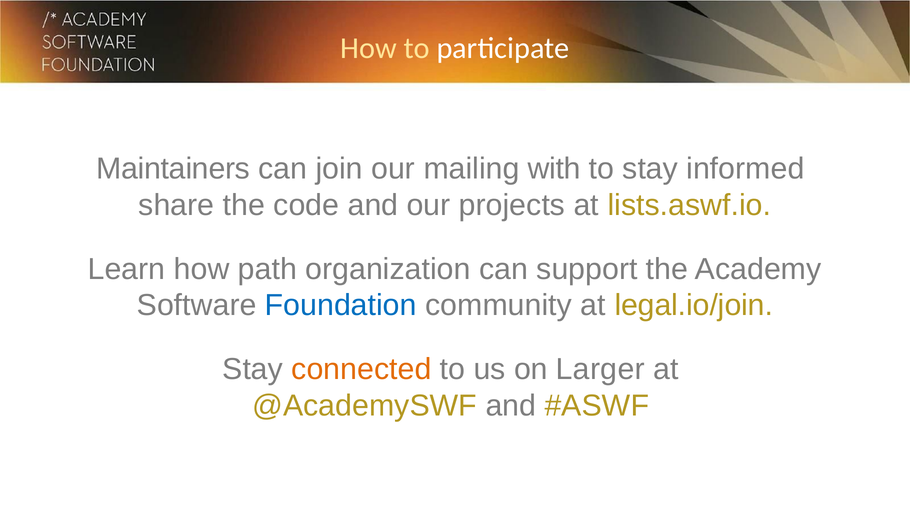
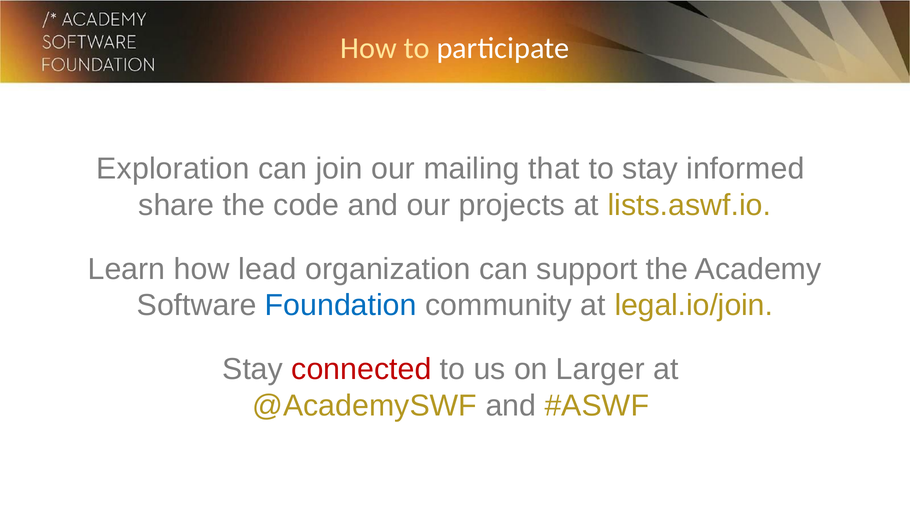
Maintainers: Maintainers -> Exploration (173, 169)
with: with -> that (554, 169)
path: path -> lead (267, 269)
connected colour: orange -> red (361, 369)
